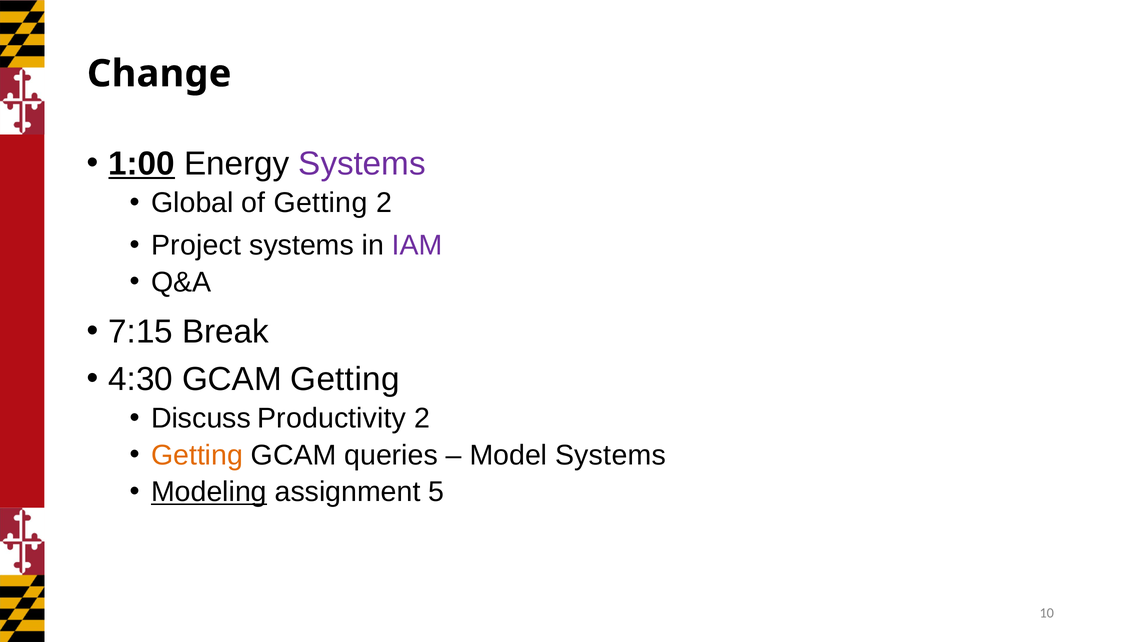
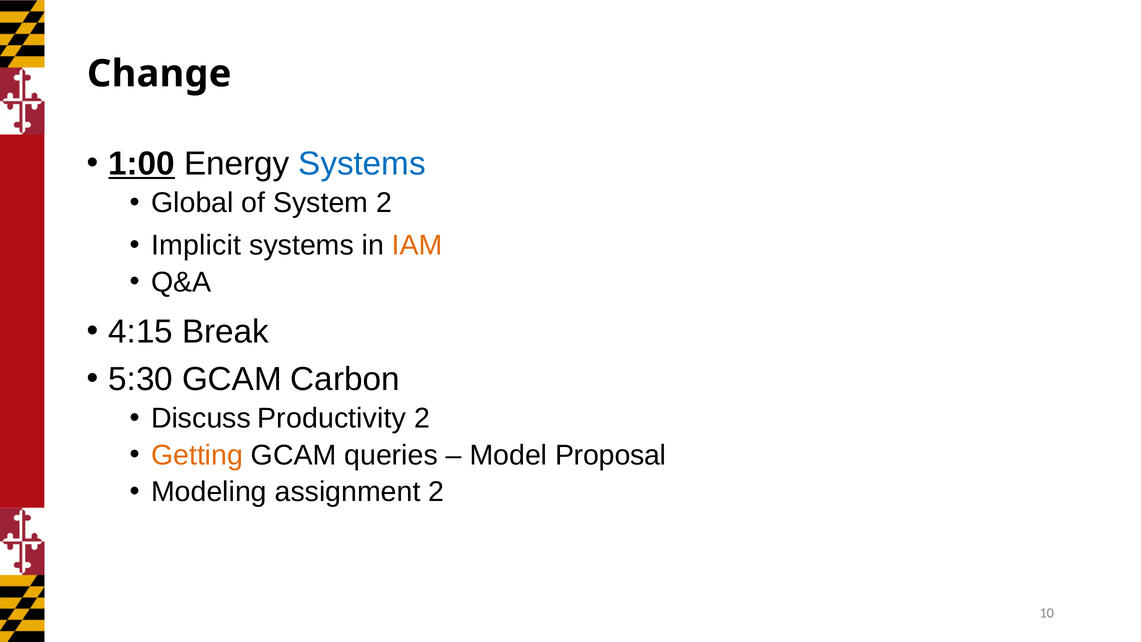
Systems colour: purple -> blue (362, 164)
of Getting: Getting -> System (321, 203)
Project: Project -> Implicit (196, 245)
IAM colour: purple -> orange (417, 245)
7:15: 7:15 -> 4:15 (141, 332)
4:30: 4:30 -> 5:30 (141, 379)
GCAM Getting: Getting -> Carbon (345, 379)
Model Systems: Systems -> Proposal (611, 455)
Modeling underline: present -> none (209, 492)
assignment 5: 5 -> 2 (436, 492)
